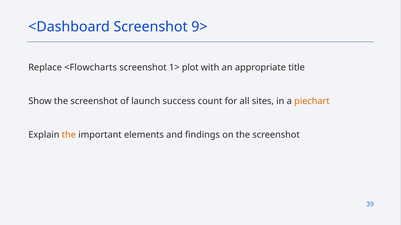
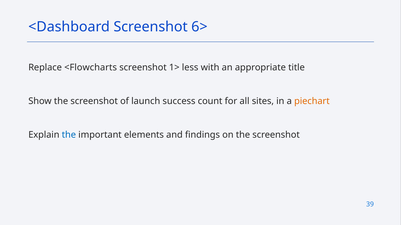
9>: 9> -> 6> (199, 27)
plot: plot -> less (190, 68)
the colour: orange -> blue (69, 135)
